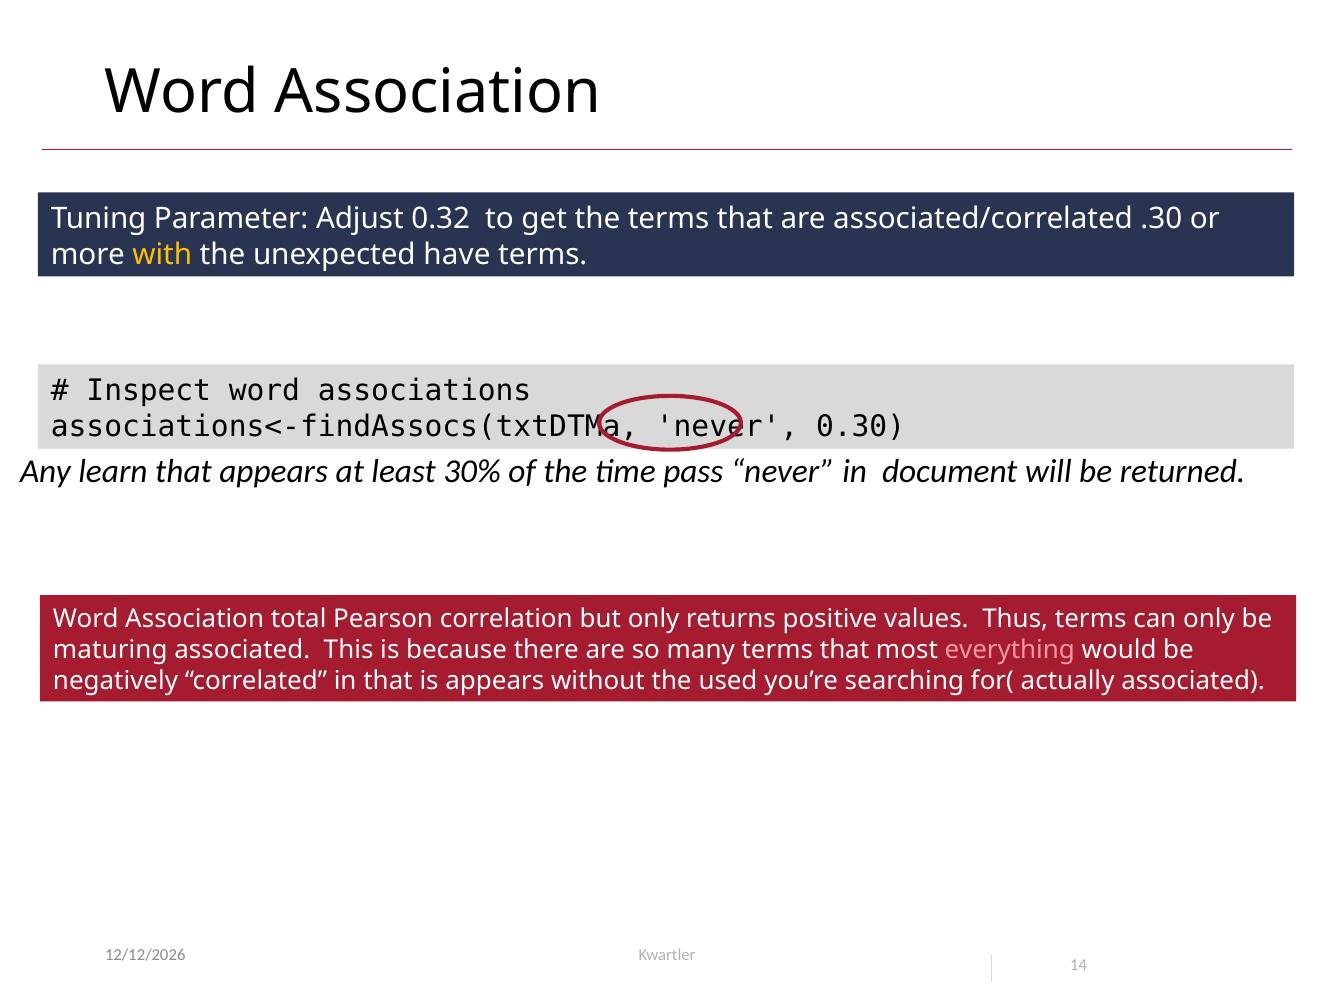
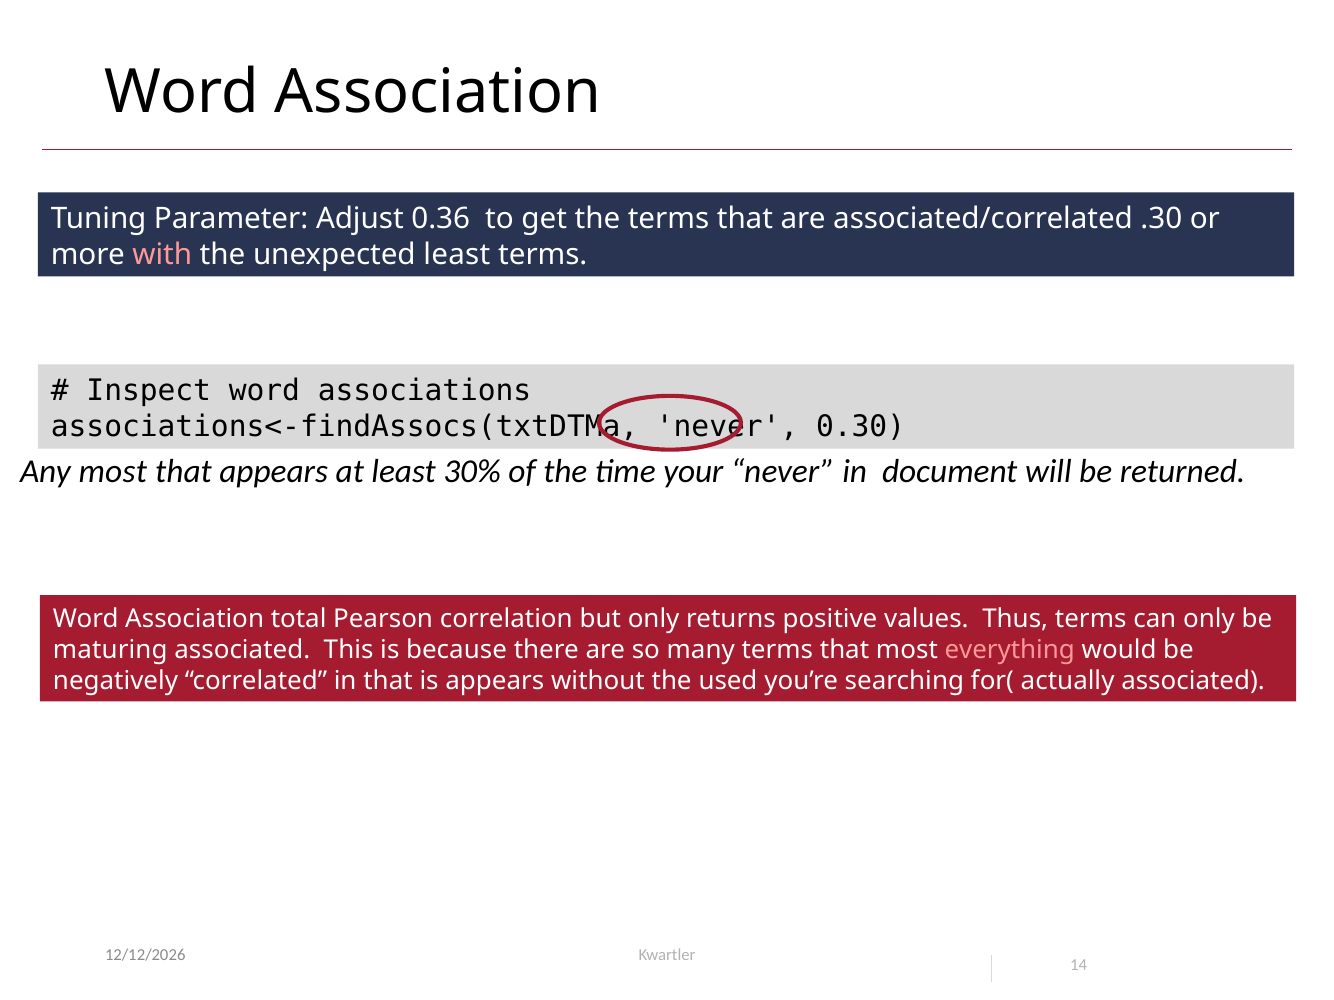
0.32: 0.32 -> 0.36 (441, 219)
with colour: yellow -> pink (162, 254)
unexpected have: have -> least (457, 254)
Any learn: learn -> most (113, 472)
pass: pass -> your (693, 472)
